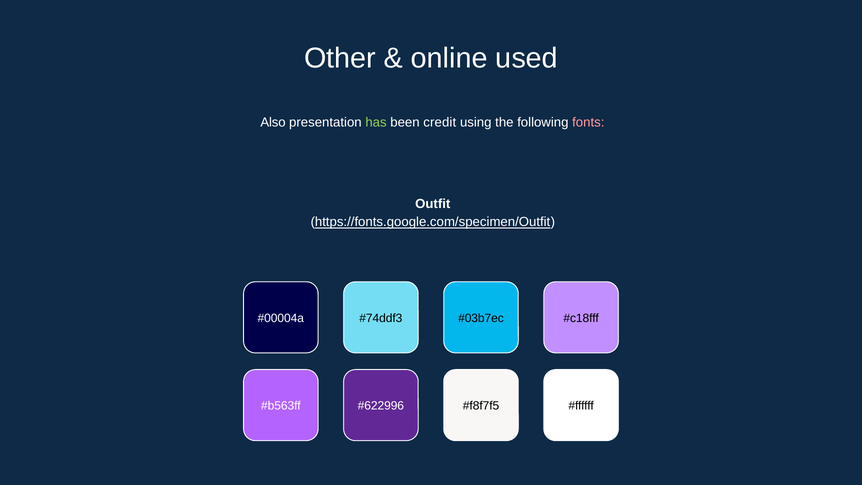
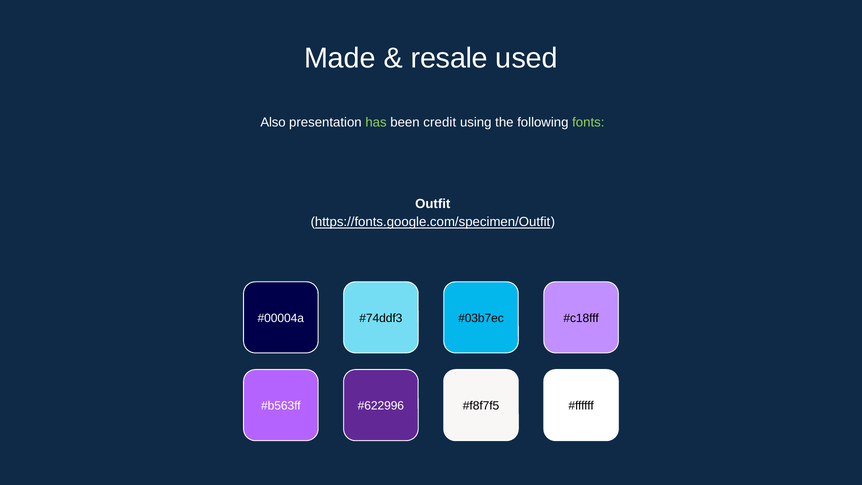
Other: Other -> Made (340, 58)
online: online -> resale (449, 58)
fonts colour: pink -> light green (588, 122)
